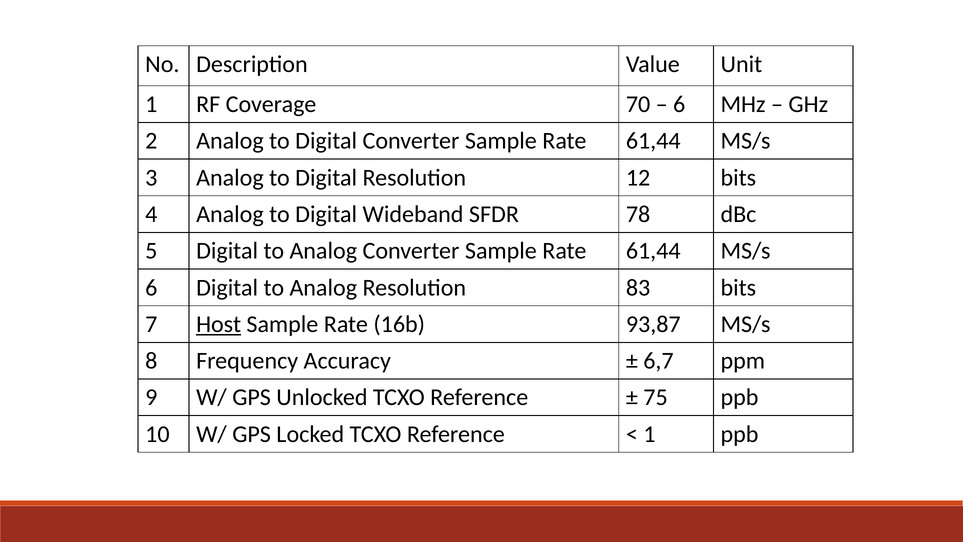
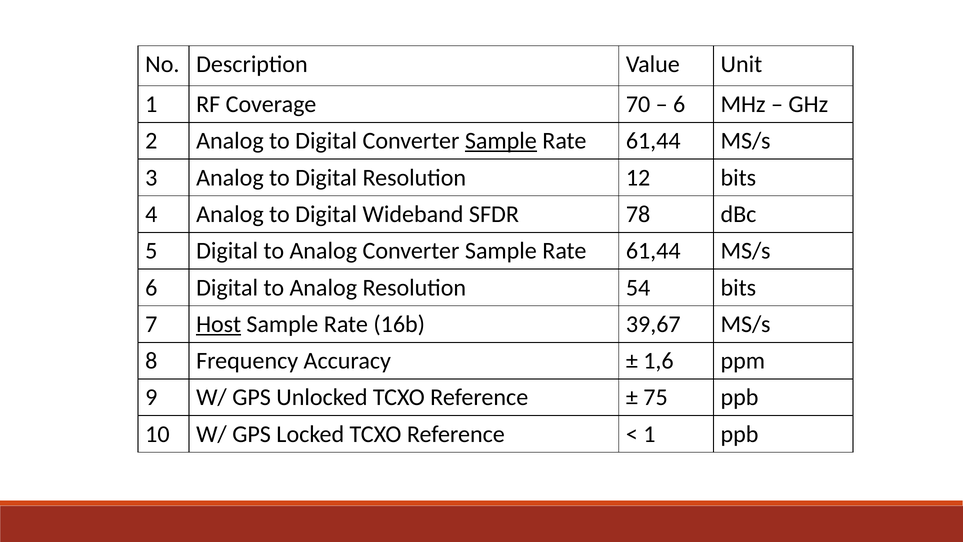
Sample underline: none -> present (501, 141)
83: 83 -> 54 (638, 287)
93,87: 93,87 -> 39,67 (653, 324)
6,7: 6,7 -> 1,6 (658, 361)
